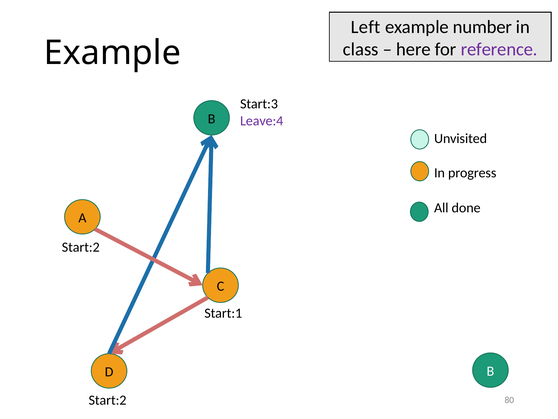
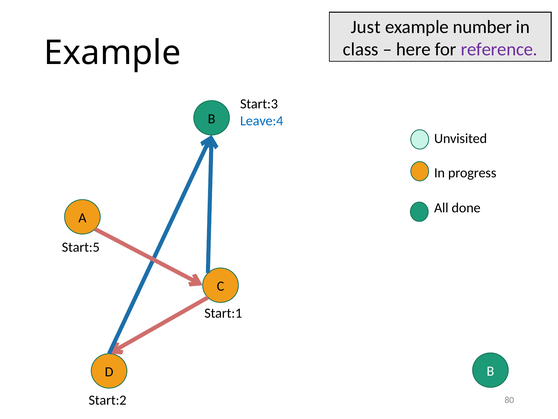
Left: Left -> Just (366, 27)
Leave:4 colour: purple -> blue (262, 121)
Start:2: Start:2 -> Start:5 (81, 247)
